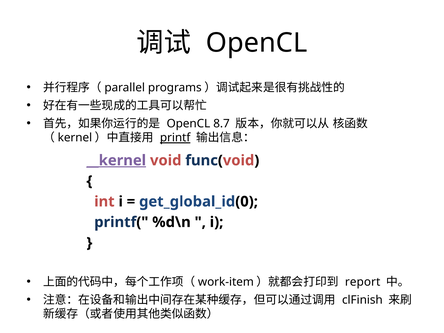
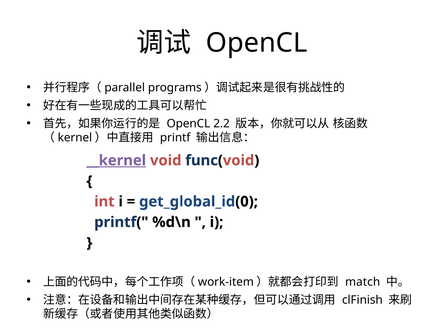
8.7: 8.7 -> 2.2 (222, 124)
printf underline: present -> none (175, 138)
report: report -> match (363, 282)
